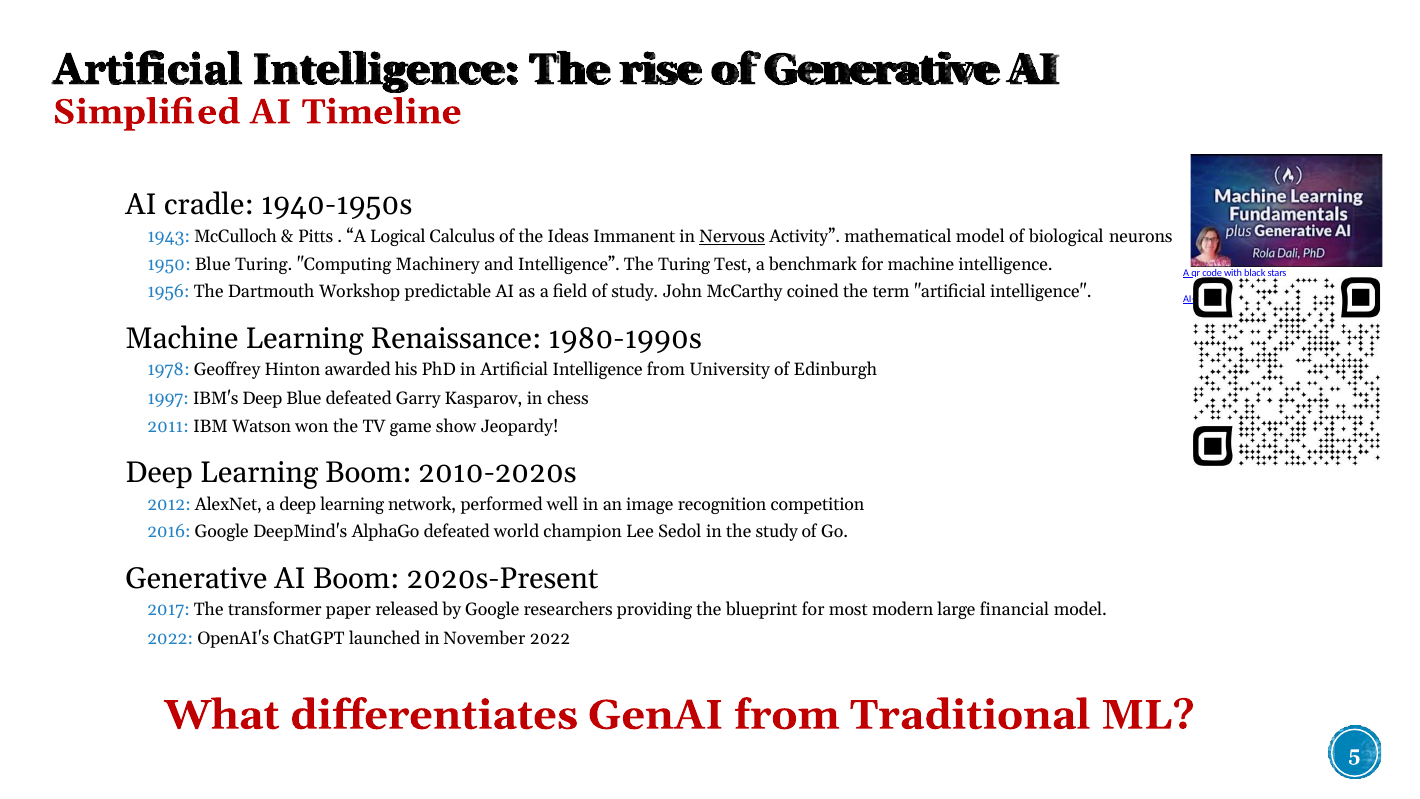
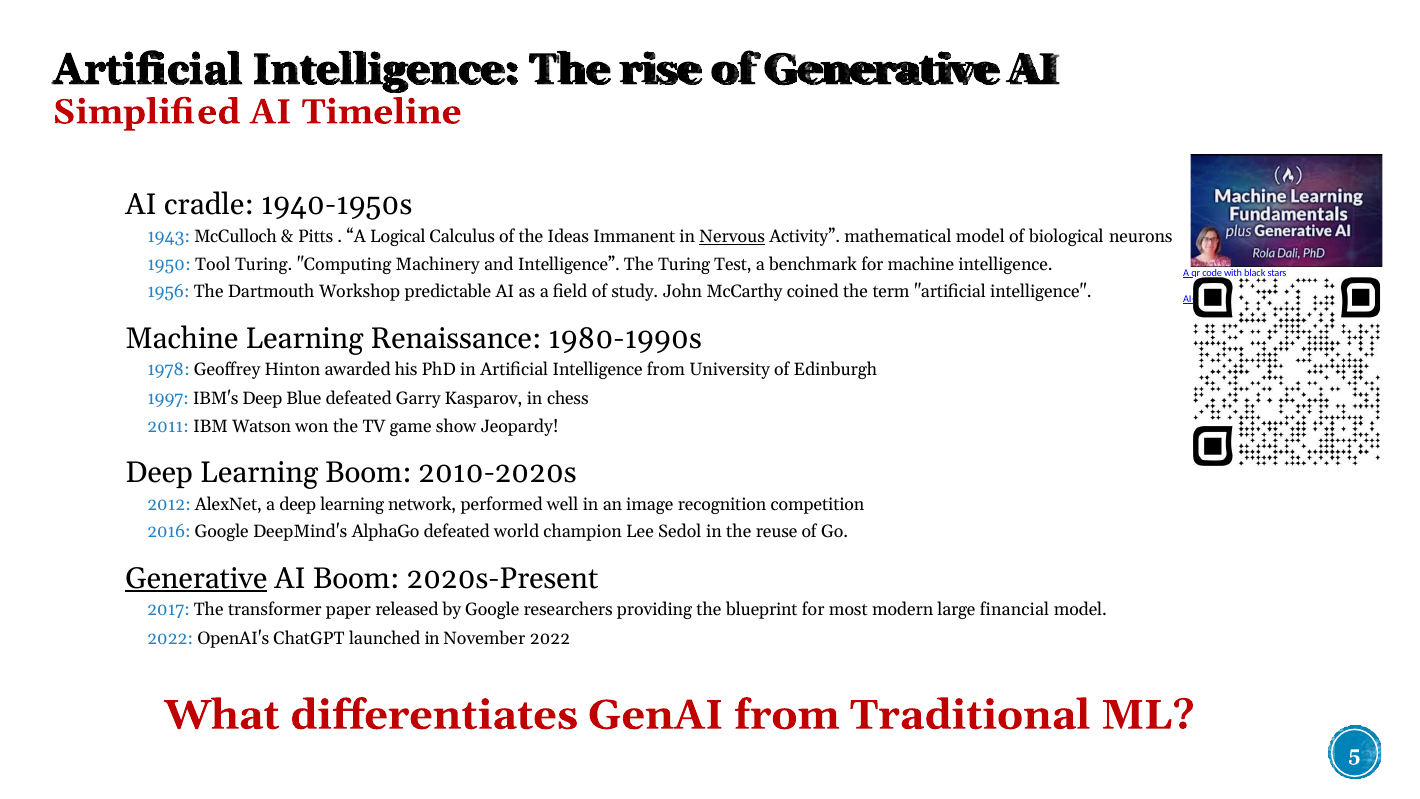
Blue: Blue -> Tool (213, 264)
the study: study -> reuse (777, 532)
Generative underline: none -> present (196, 578)
